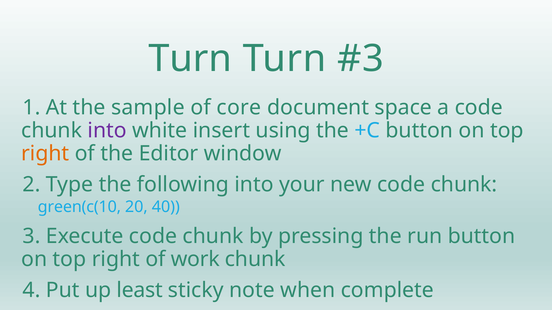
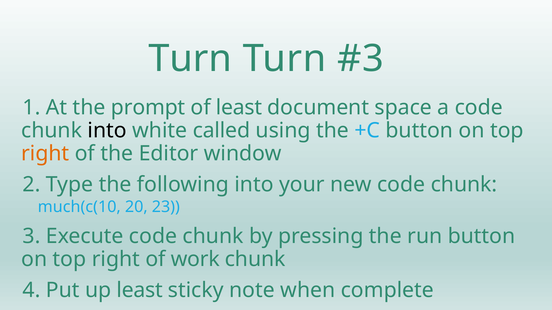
sample: sample -> prompt (148, 108)
of core: core -> least (239, 108)
into colour: purple -> black (107, 131)
insert: insert -> called (221, 131)
green(c(10: green(c(10 -> much(c(10 (79, 207)
40: 40 -> 23 (166, 207)
